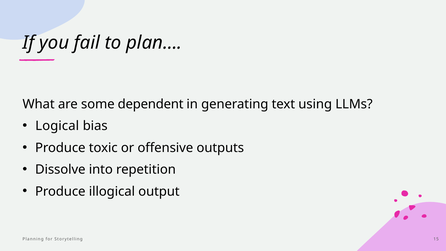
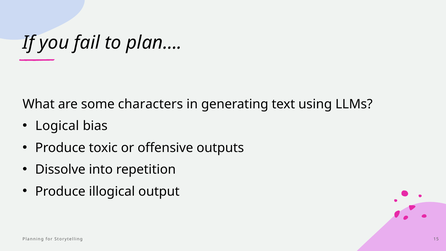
dependent: dependent -> characters (150, 104)
